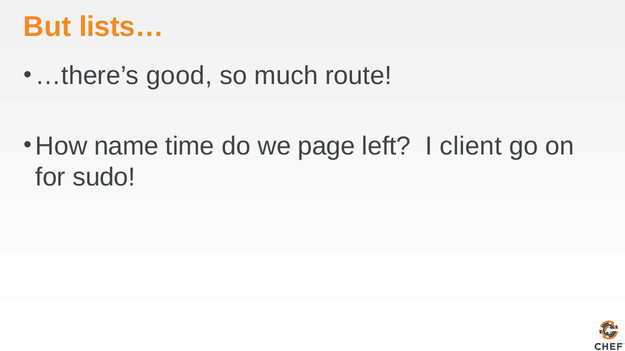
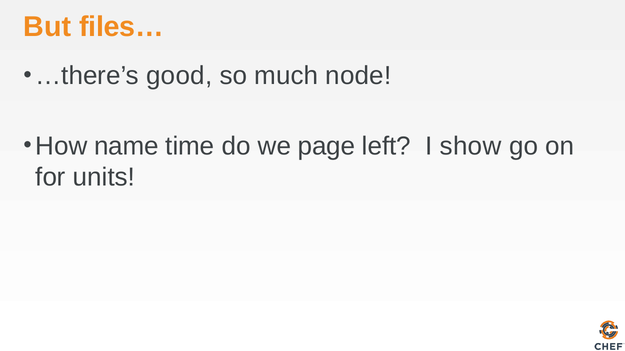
lists…: lists… -> files… (121, 27)
route: route -> node (358, 76)
client: client -> show (471, 146)
sudo: sudo -> units (104, 178)
